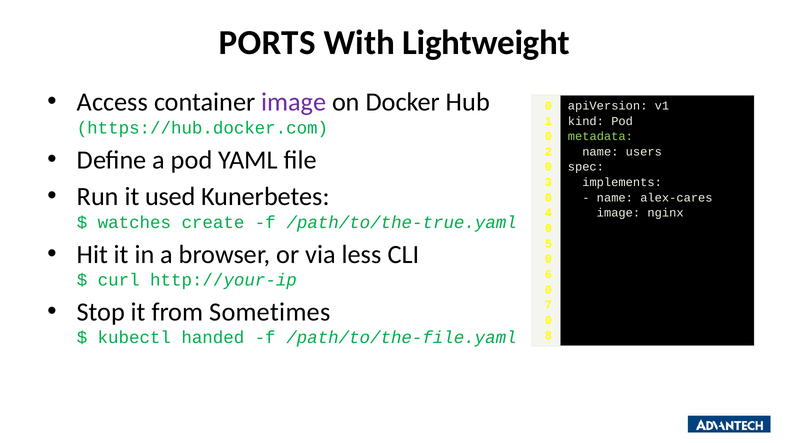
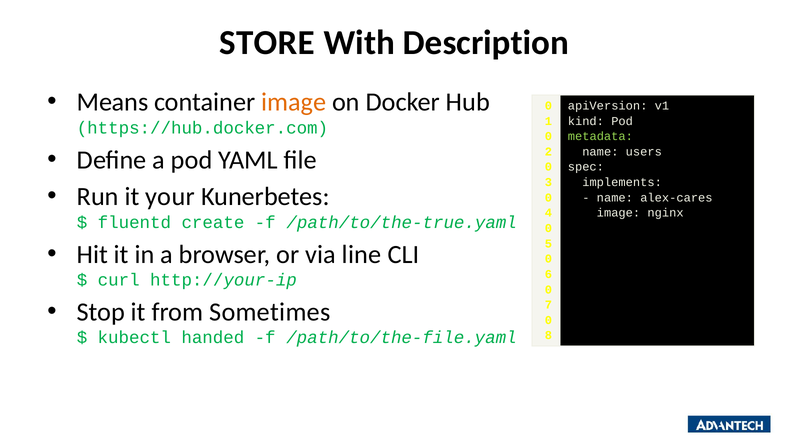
PORTS: PORTS -> STORE (267, 42)
Lightweight: Lightweight -> Description (486, 42)
Access: Access -> Means (113, 102)
image colour: purple -> orange (294, 102)
used: used -> your (170, 197)
watches: watches -> fluentd (134, 222)
less: less -> line (362, 255)
